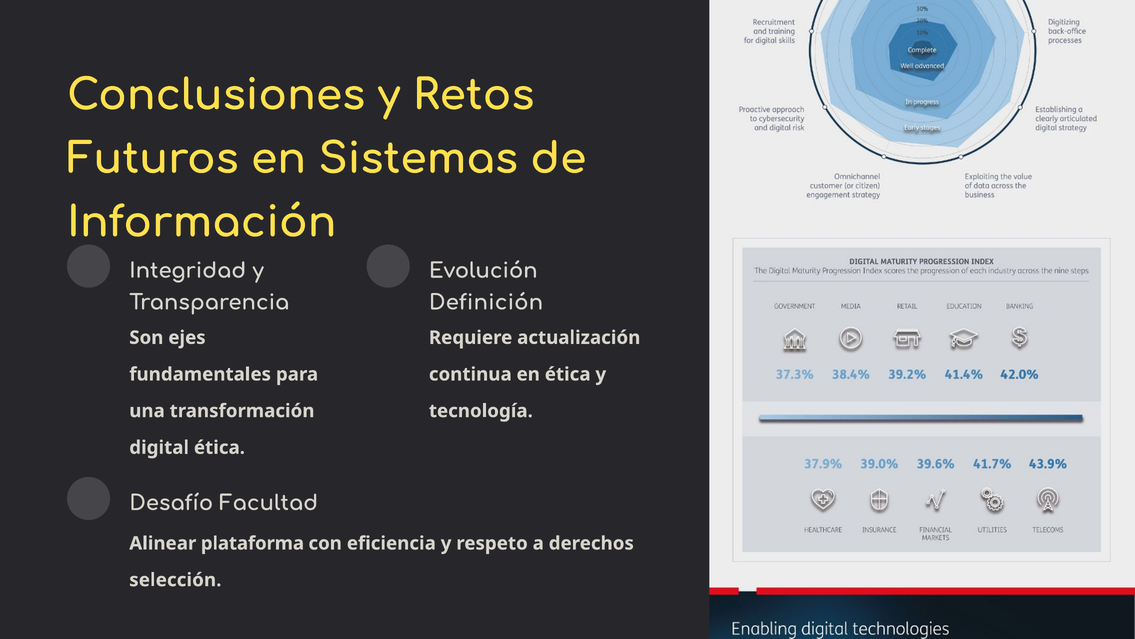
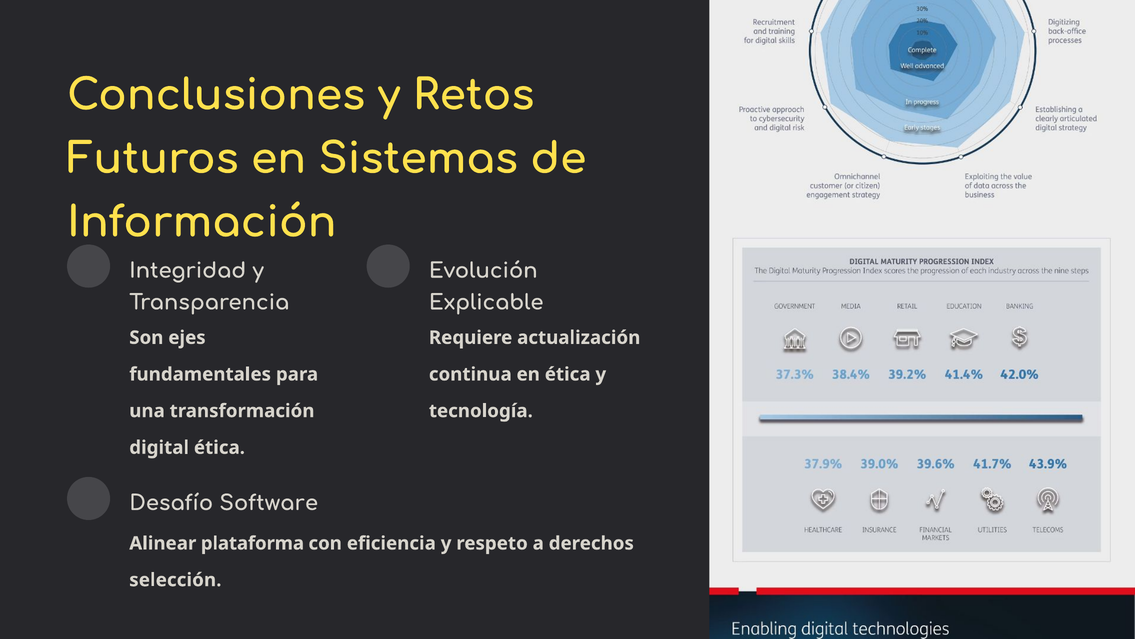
Definición: Definición -> Explicable (486, 302)
Facultad: Facultad -> Software (269, 503)
